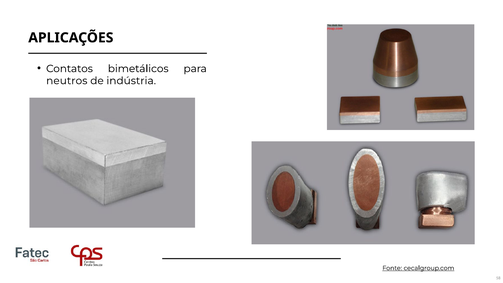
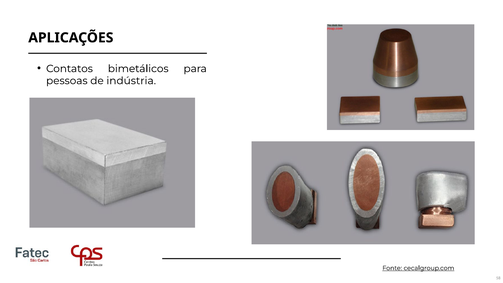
neutros: neutros -> pessoas (67, 81)
